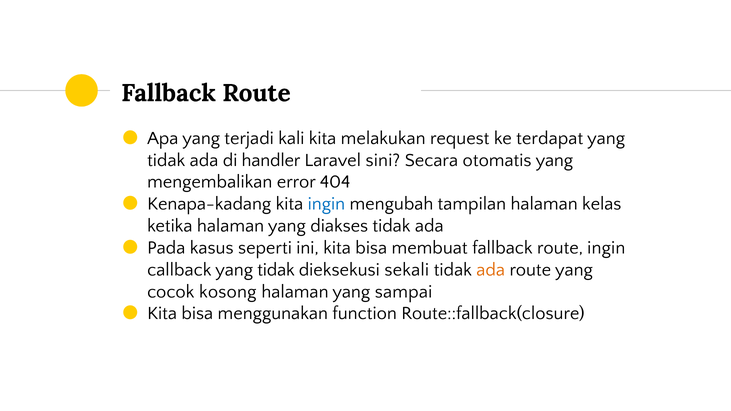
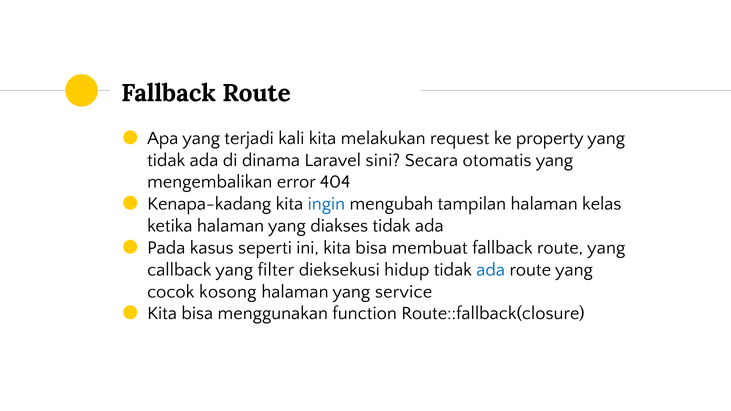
terdapat: terdapat -> property (550, 138)
handler: handler -> dinama (271, 160)
fallback route ingin: ingin -> yang (606, 248)
callback yang tidak: tidak -> filter (276, 270)
sekali: sekali -> hidup (407, 270)
ada colour: orange -> blue (491, 270)
sampai: sampai -> service (404, 292)
